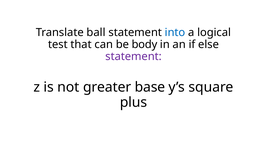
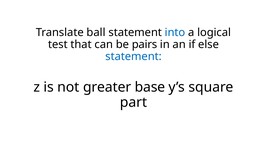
body: body -> pairs (145, 44)
statement colour: purple -> blue (134, 56)
plus: plus -> part (133, 102)
